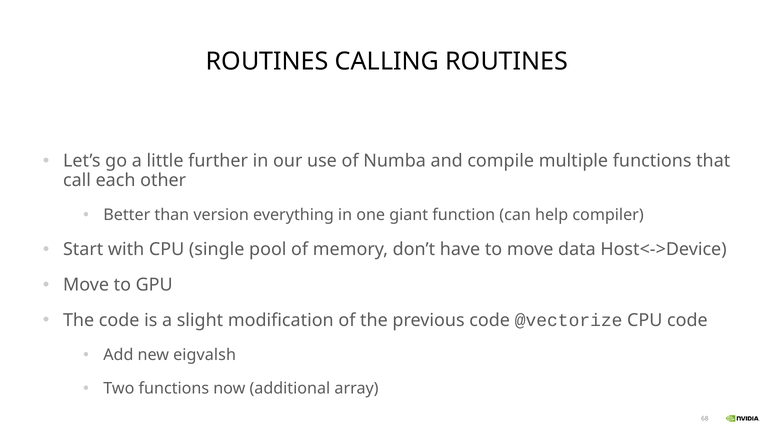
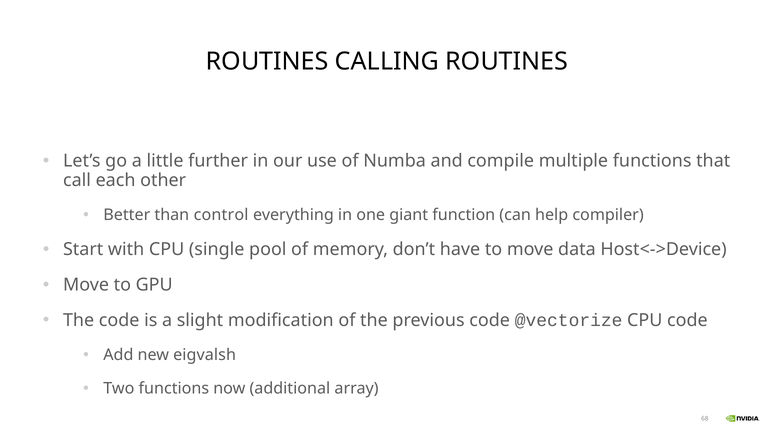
version: version -> control (221, 215)
